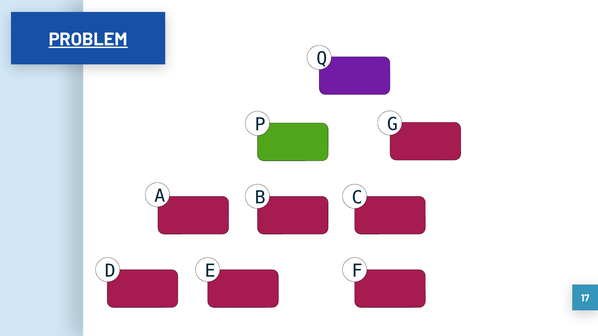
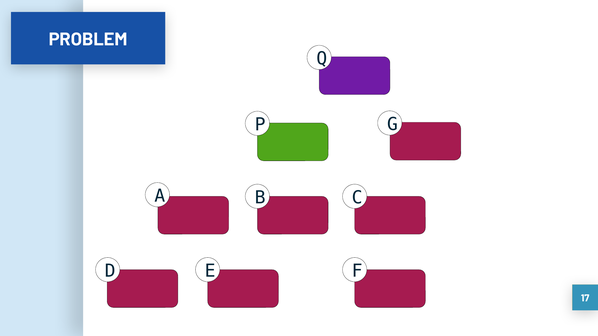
PROBLEM underline: present -> none (88, 40)
